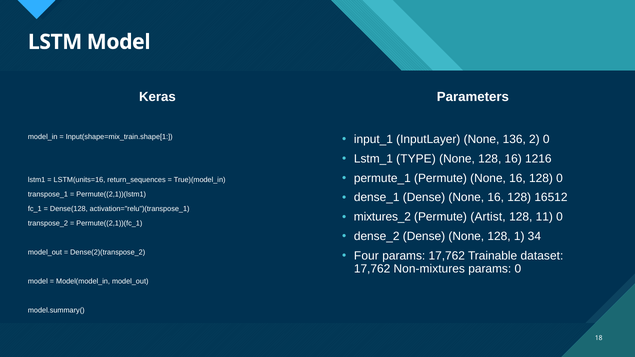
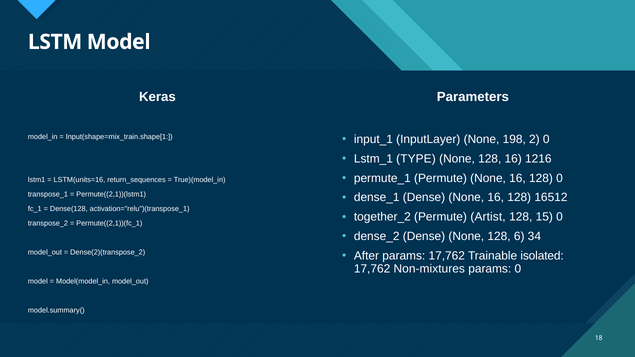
136: 136 -> 198 (514, 139)
mixtures_2: mixtures_2 -> together_2 (382, 217)
11: 11 -> 15 (544, 217)
1: 1 -> 6 (519, 237)
Four: Four -> After (366, 256)
dataset: dataset -> isolated (542, 256)
